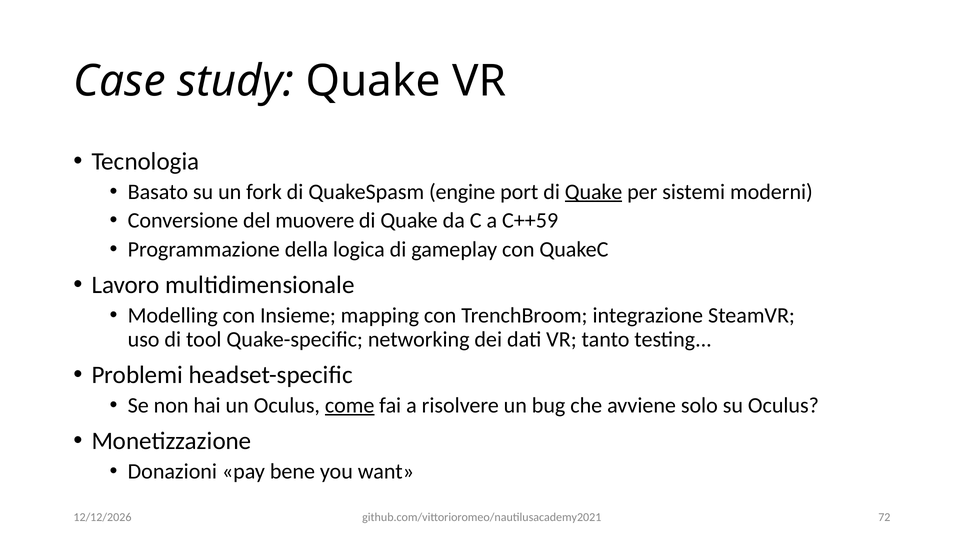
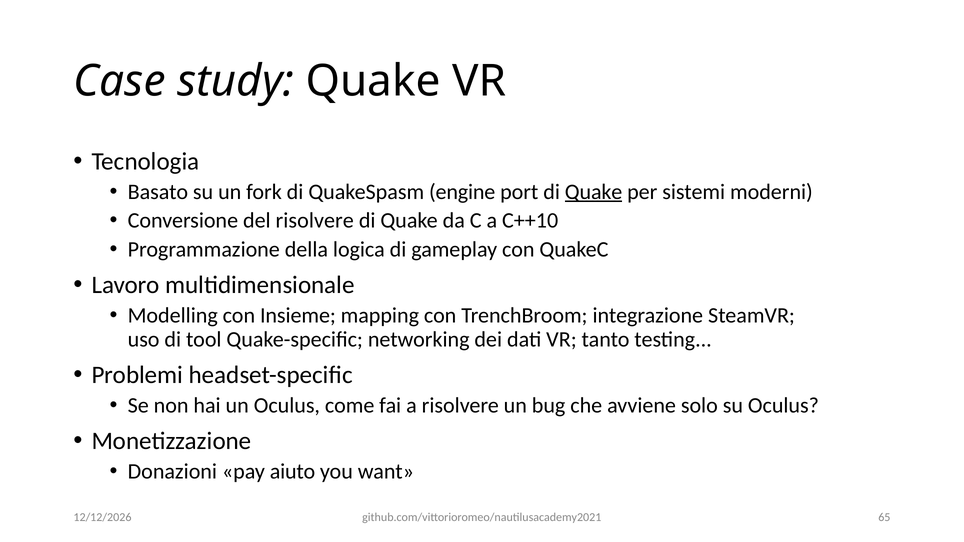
del muovere: muovere -> risolvere (315, 221)
C++59: C++59 -> C++10 (530, 221)
come underline: present -> none (350, 405)
bene: bene -> aiuto (293, 471)
72: 72 -> 65 (884, 518)
